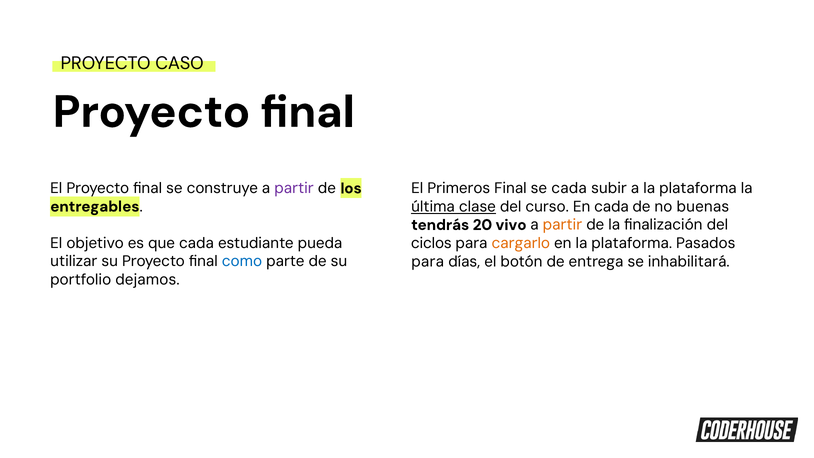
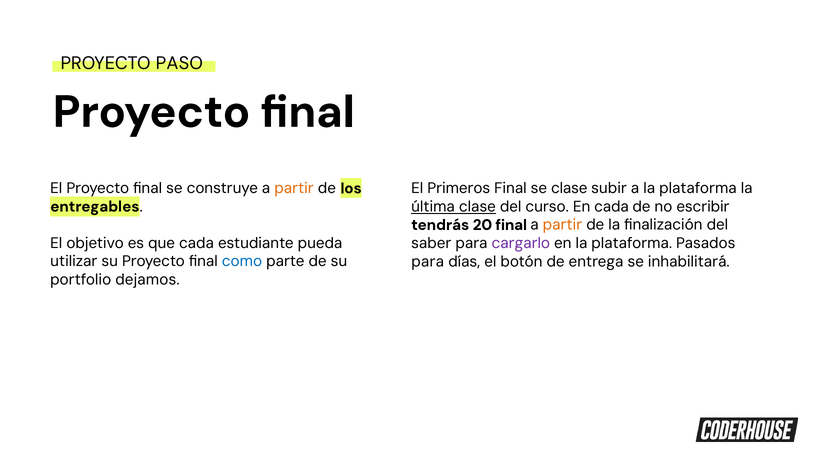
CASO: CASO -> PASO (179, 63)
partir colour: purple -> orange (294, 188)
se cada: cada -> clase (569, 188)
buenas: buenas -> escribir (703, 207)
20 vivo: vivo -> final (511, 225)
ciclos: ciclos -> saber (431, 243)
cargarlo colour: orange -> purple (521, 243)
